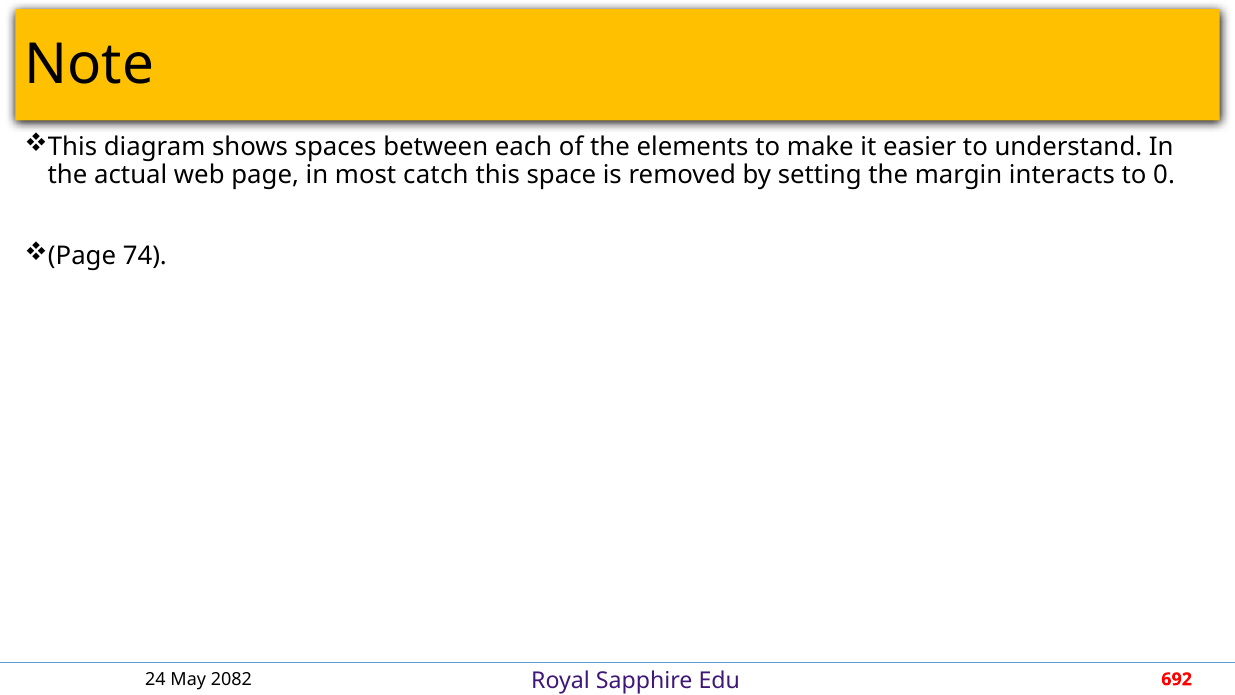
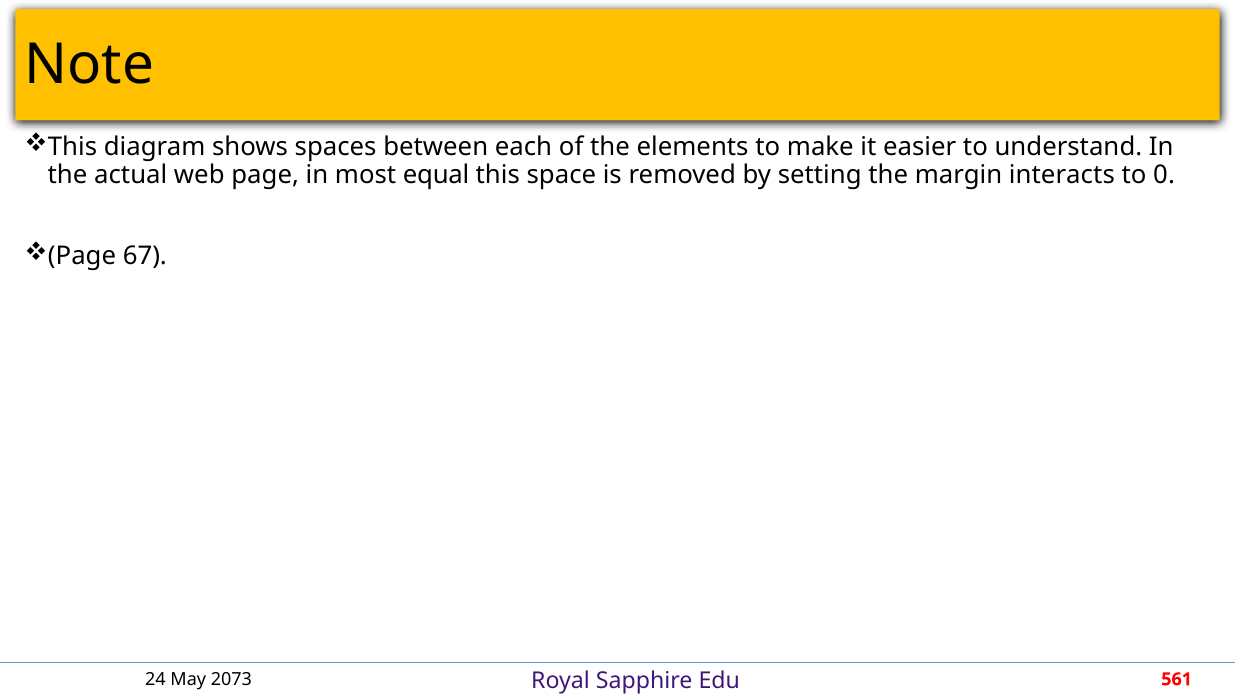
catch: catch -> equal (436, 175)
74: 74 -> 67 (145, 256)
2082: 2082 -> 2073 (231, 679)
692: 692 -> 561 (1177, 679)
